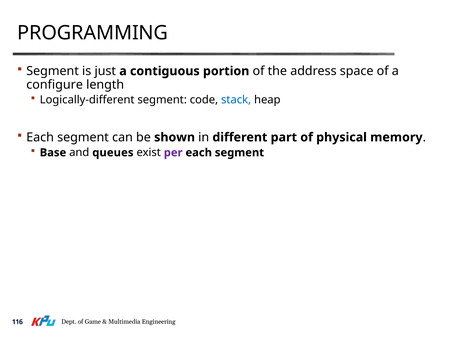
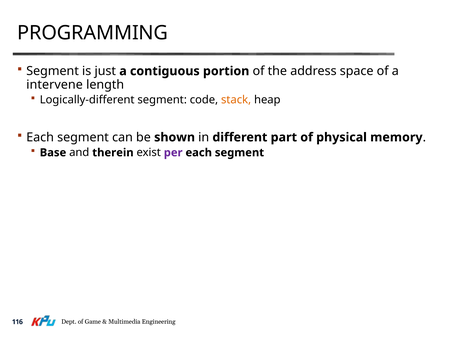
configure: configure -> intervene (55, 85)
stack colour: blue -> orange (236, 100)
queues: queues -> therein (113, 152)
